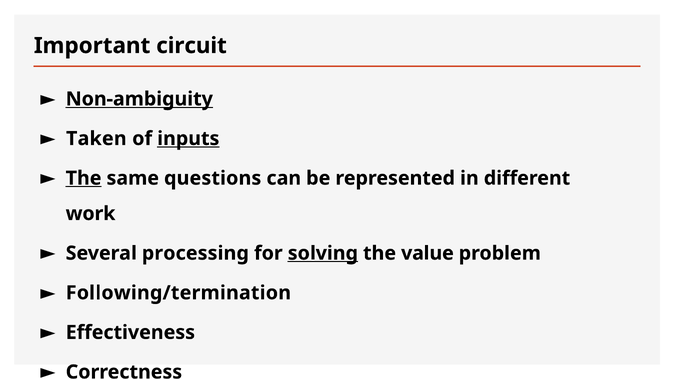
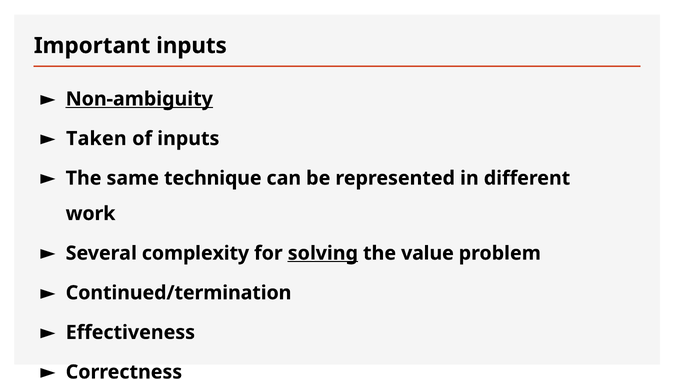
Important circuit: circuit -> inputs (192, 46)
inputs underline: present -> none (188, 139)
The underline: present -> none (84, 178)
questions: questions -> technique (213, 178)
processing: processing -> complexity (195, 253)
Following/termination: Following/termination -> Continued/termination (179, 293)
